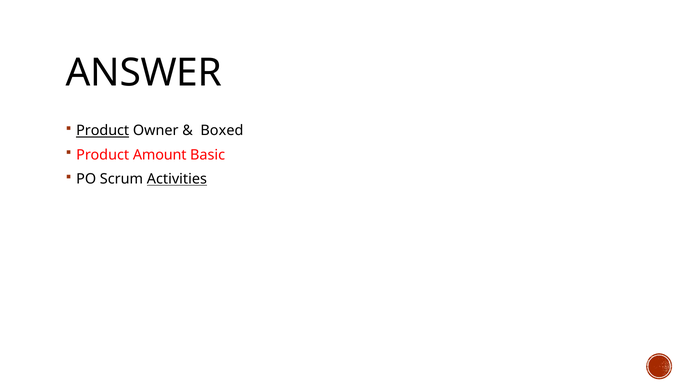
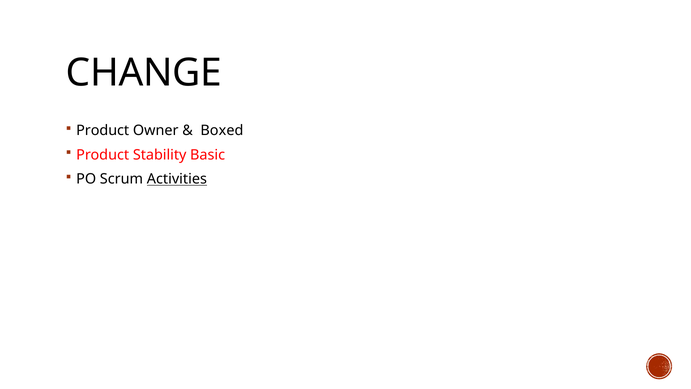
ANSWER: ANSWER -> CHANGE (144, 73)
Product underline: present -> none (103, 131)
Amount: Amount -> Stability (160, 155)
